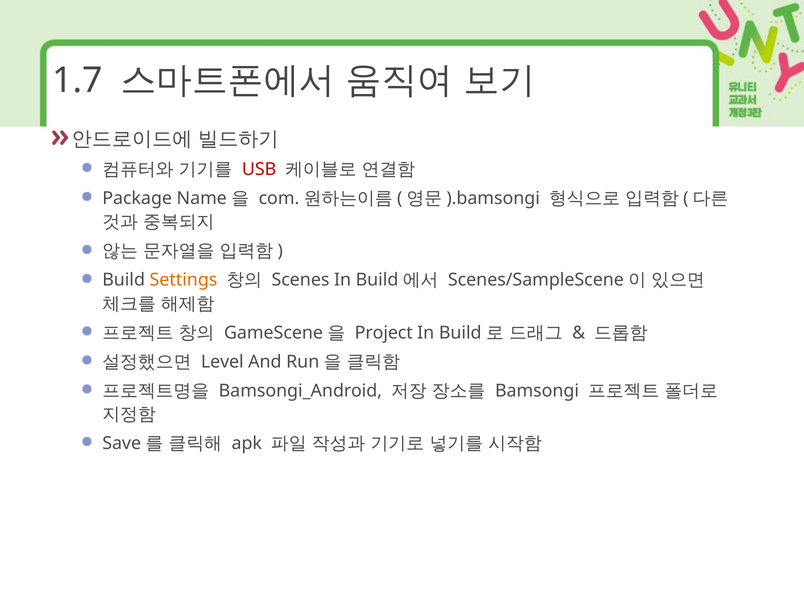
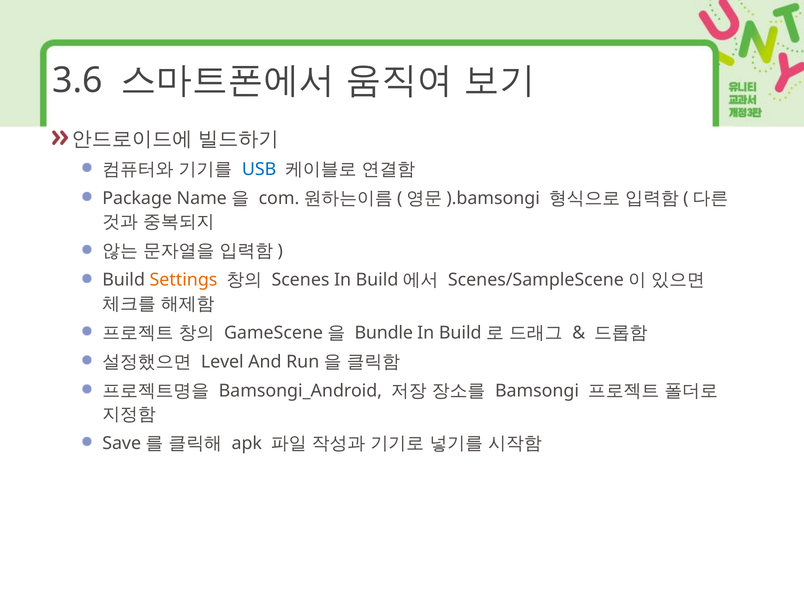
1.7: 1.7 -> 3.6 (78, 80)
USB colour: red -> blue (259, 169)
Project: Project -> Bundle (384, 333)
